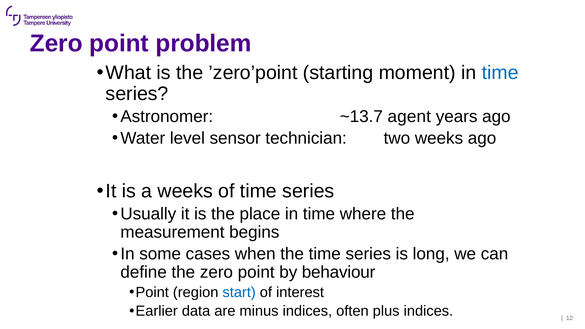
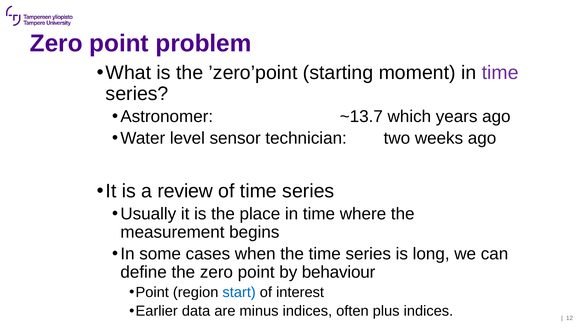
time colour: blue -> purple (500, 73)
agent: agent -> which (409, 117)
a weeks: weeks -> review (185, 191)
